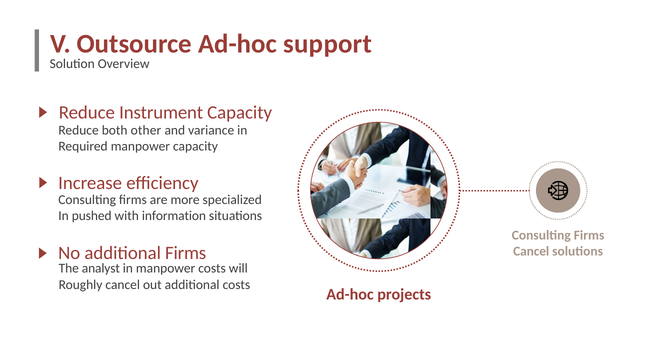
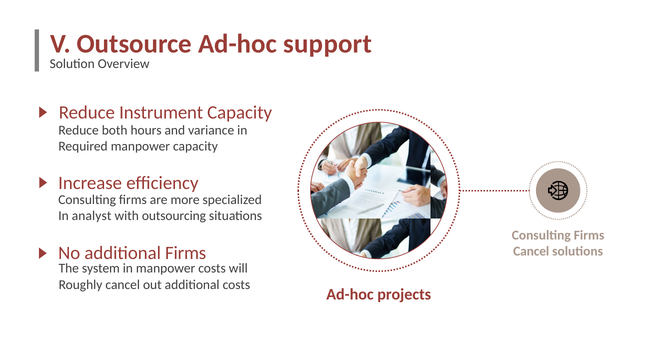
other: other -> hours (146, 130)
pushed: pushed -> analyst (92, 216)
information: information -> outsourcing (174, 216)
analyst: analyst -> system (101, 268)
